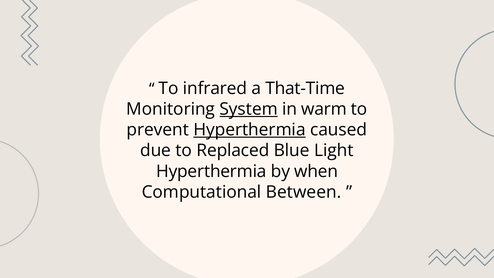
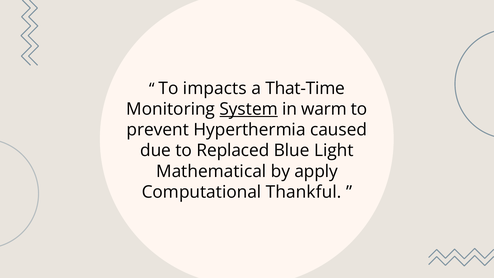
infrared: infrared -> impacts (215, 88)
Hyperthermia underline: present -> none (250, 130)
Hyperthermia: Hyperthermia -> Mathematical (211, 171)
when: when -> apply (316, 171)
Between: Between -> Thankful (304, 192)
